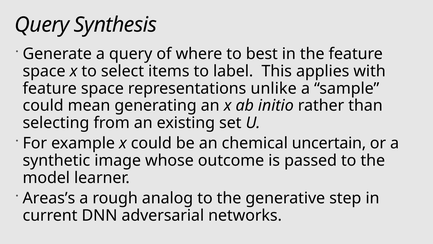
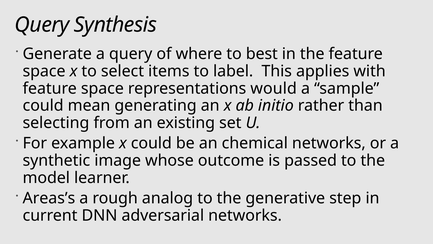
unlike: unlike -> would (274, 88)
chemical uncertain: uncertain -> networks (329, 143)
